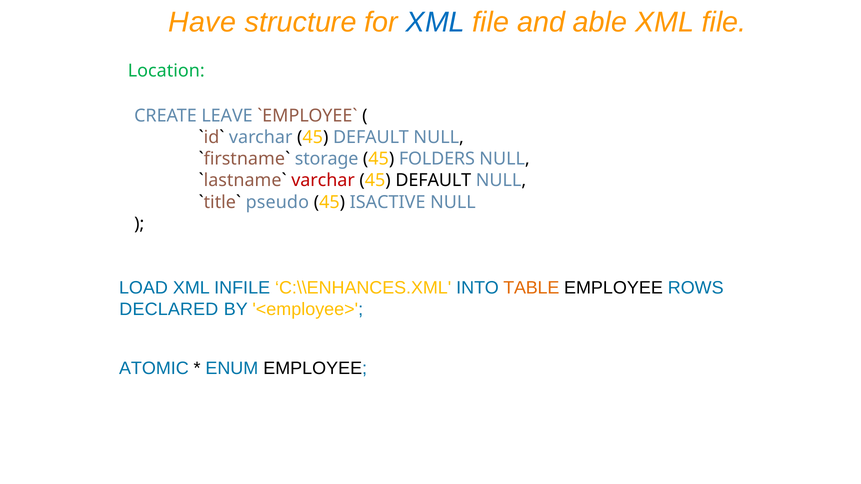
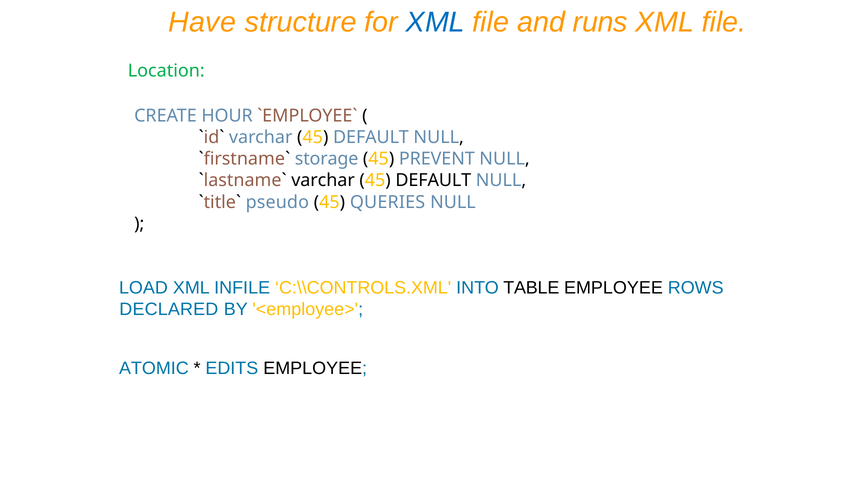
able: able -> runs (600, 22)
LEAVE: LEAVE -> HOUR (227, 116)
FOLDERS: FOLDERS -> PREVENT (437, 159)
varchar colour: red -> black (323, 181)
ISACTIVE: ISACTIVE -> QUERIES (388, 202)
C:\\ENHANCES.XML: C:\\ENHANCES.XML -> C:\\CONTROLS.XML (363, 288)
TABLE colour: orange -> black (531, 288)
ENUM: ENUM -> EDITS (232, 368)
